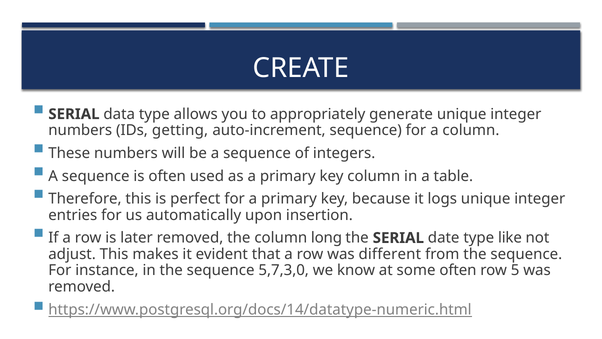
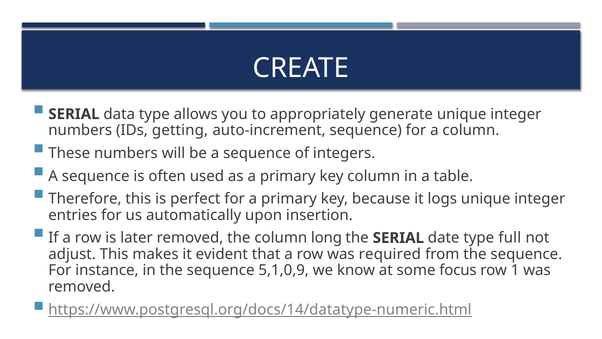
like: like -> full (510, 238)
different: different -> required (390, 254)
5,7,3,0: 5,7,3,0 -> 5,1,0,9 (284, 270)
some often: often -> focus (458, 270)
5: 5 -> 1 (515, 270)
